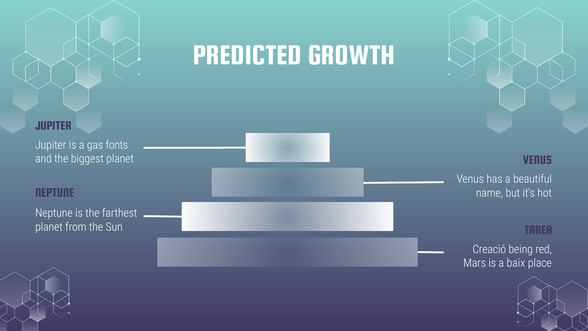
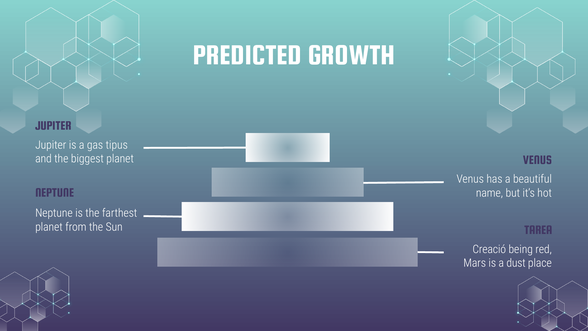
fonts: fonts -> tipus (117, 145)
baix: baix -> dust (516, 263)
